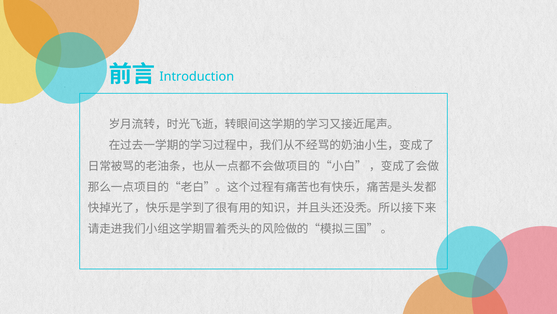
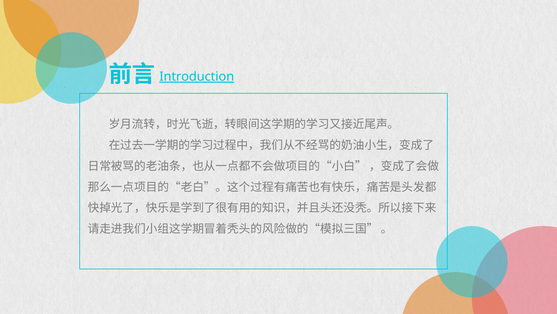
Introduction underline: none -> present (197, 77)
